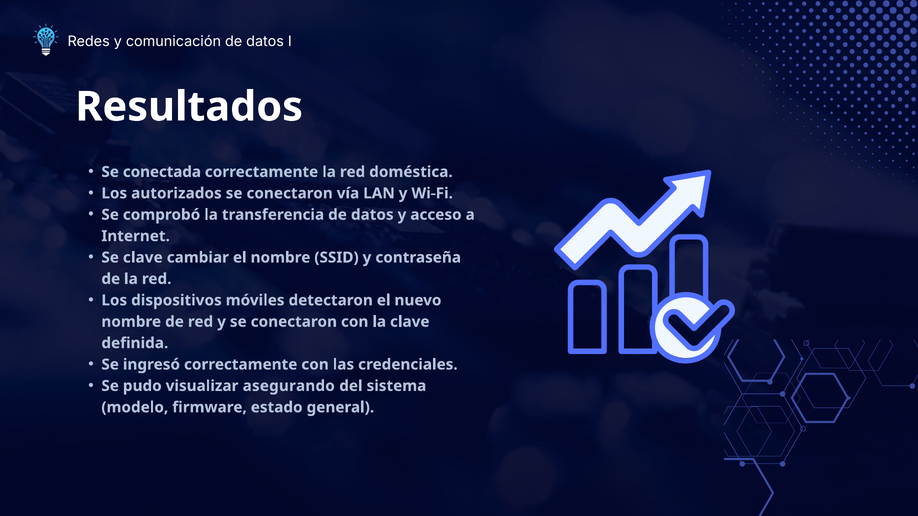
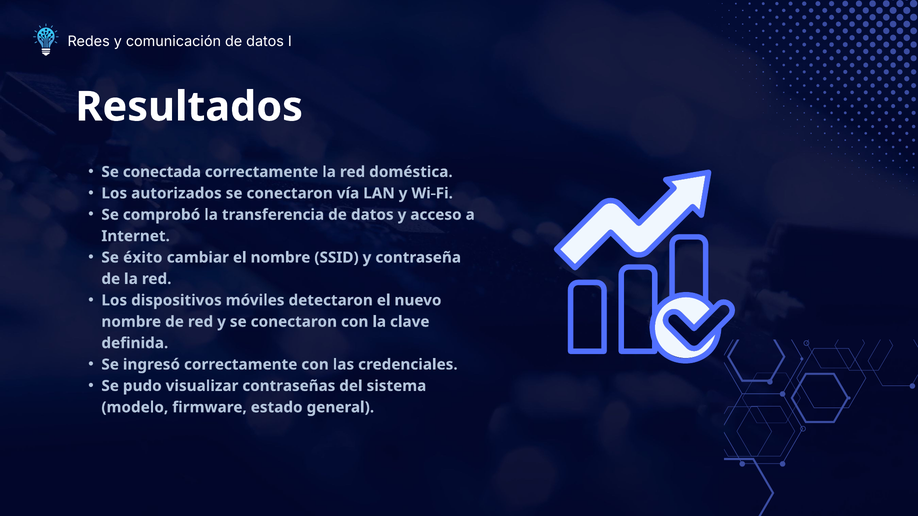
Se clave: clave -> éxito (143, 258)
asegurando: asegurando -> contraseñas (289, 386)
